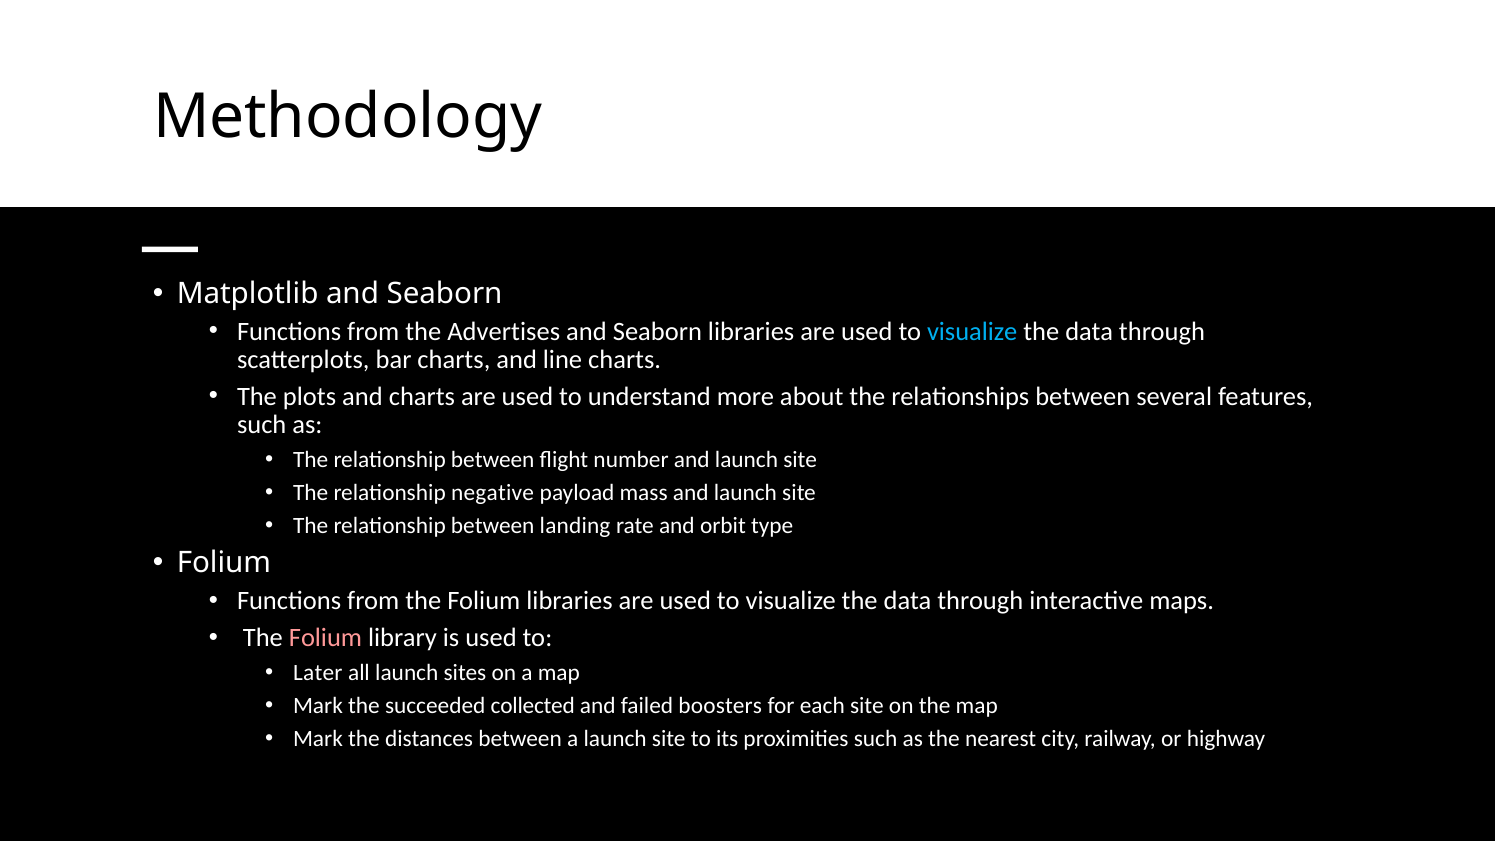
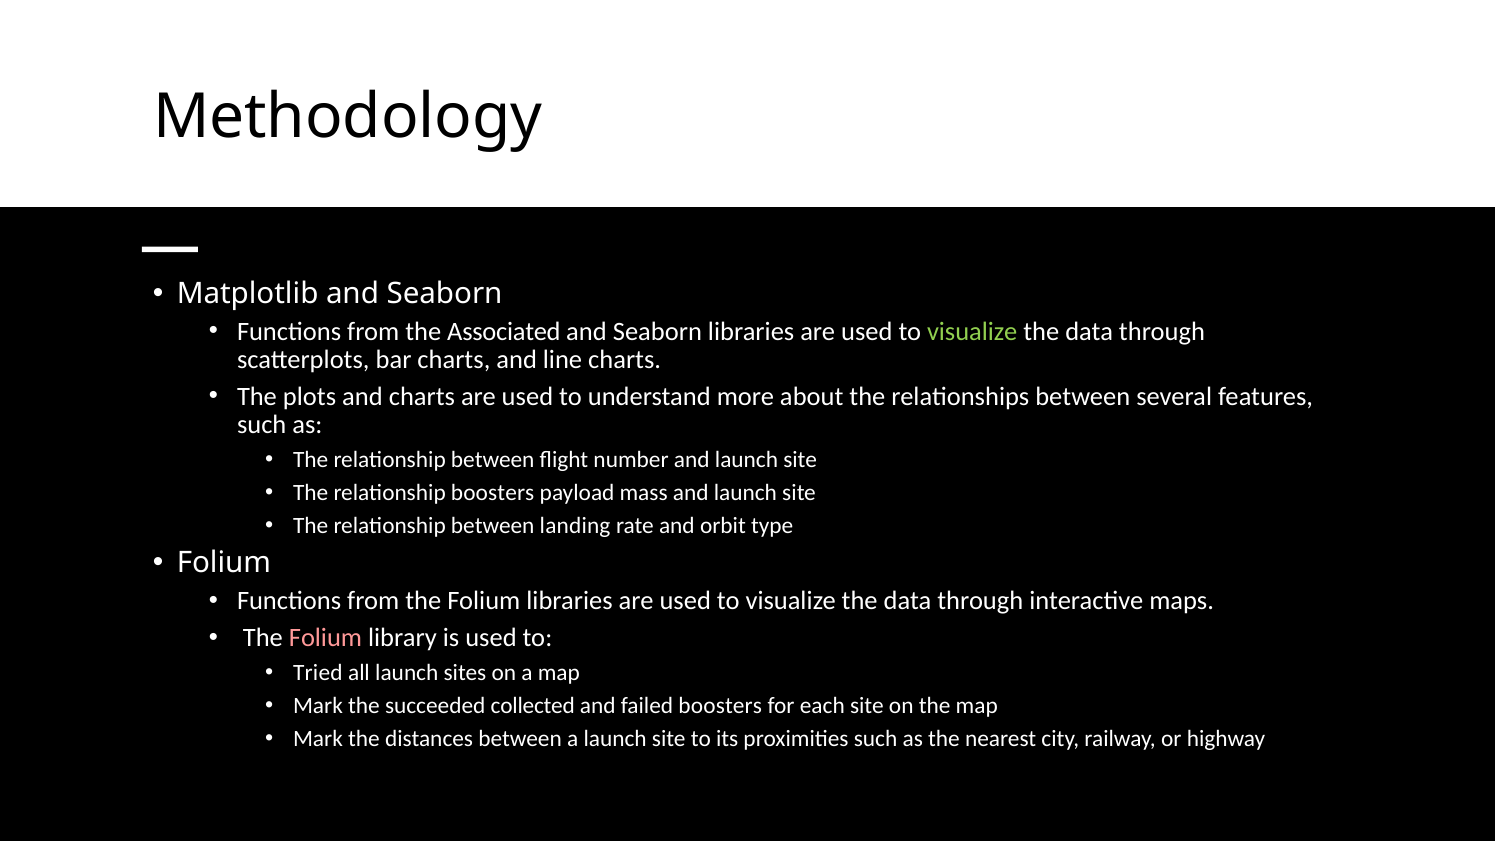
Advertises: Advertises -> Associated (504, 331)
visualize colour: light blue -> light green (972, 331)
relationship negative: negative -> boosters (493, 493)
Later: Later -> Tried (318, 672)
